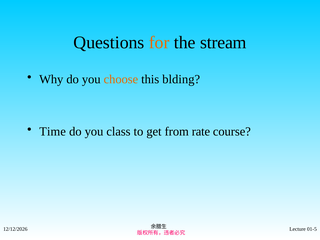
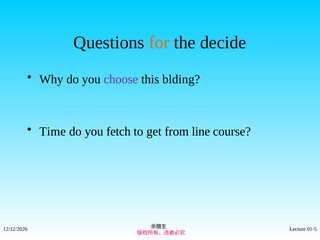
stream: stream -> decide (223, 43)
choose colour: orange -> purple (121, 79)
class: class -> fetch (119, 132)
rate: rate -> line (201, 132)
